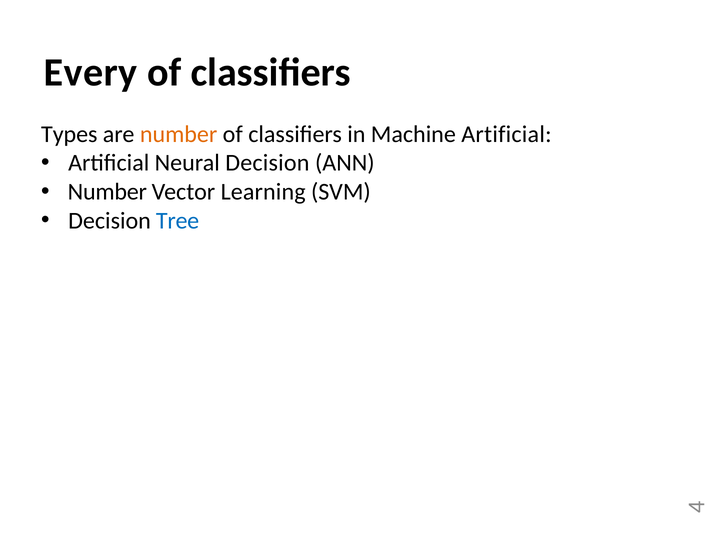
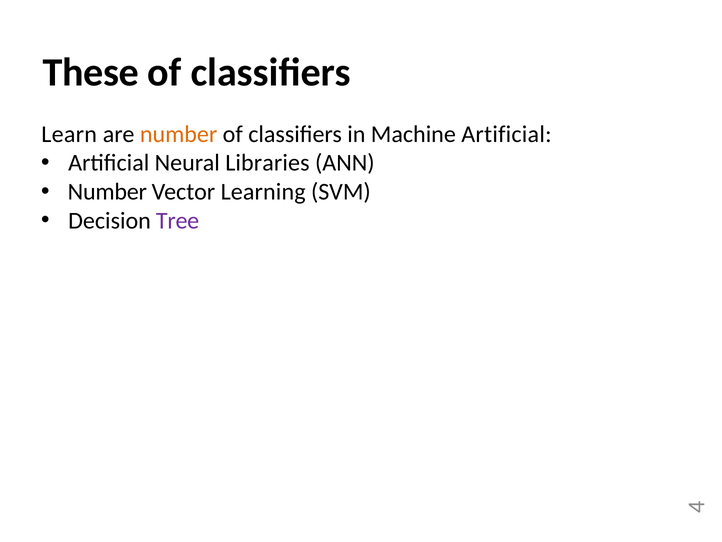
Every: Every -> These (91, 73)
Types: Types -> Learn (69, 134)
Neural Decision: Decision -> Libraries (267, 163)
Tree colour: blue -> purple (178, 221)
